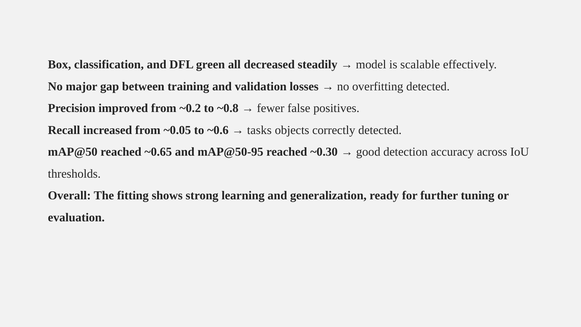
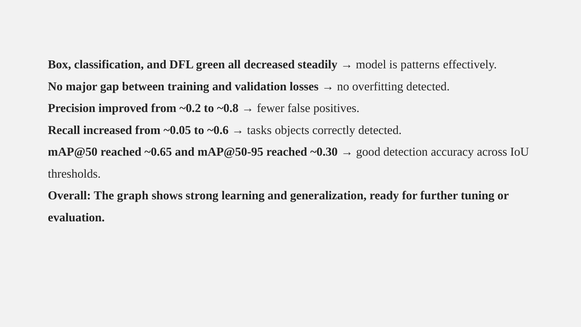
scalable: scalable -> patterns (420, 65)
fitting: fitting -> graph (133, 196)
